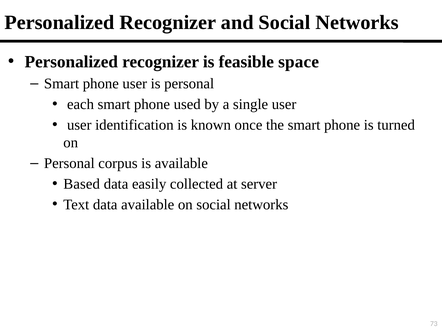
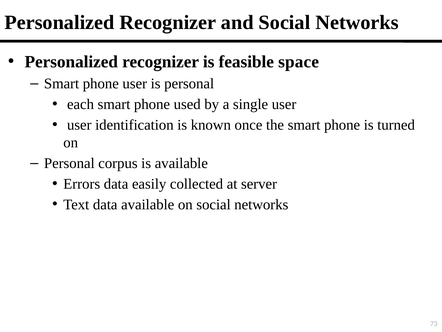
Based: Based -> Errors (82, 184)
